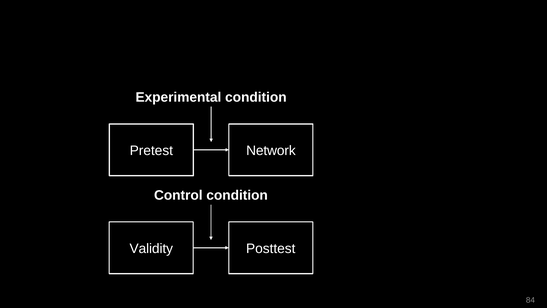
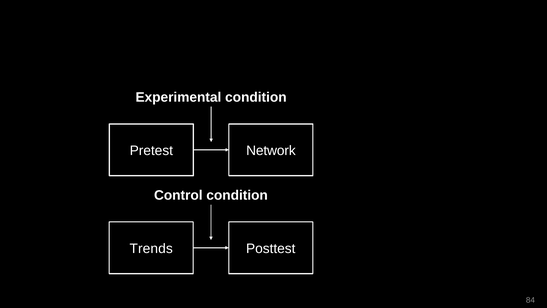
Validity: Validity -> Trends (151, 248)
